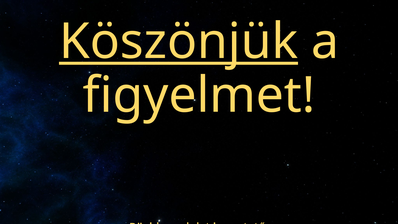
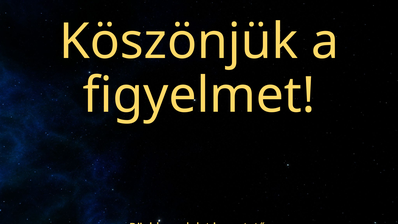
Köszönjük underline: present -> none (179, 42)
